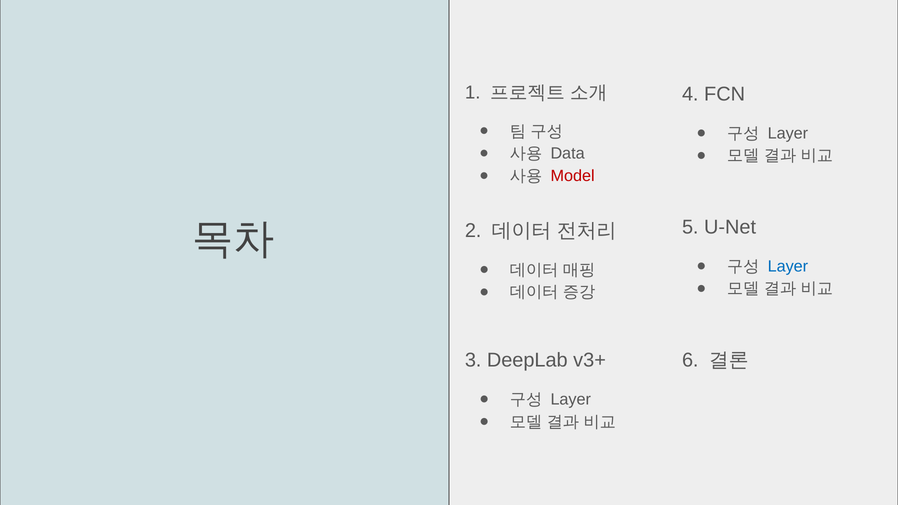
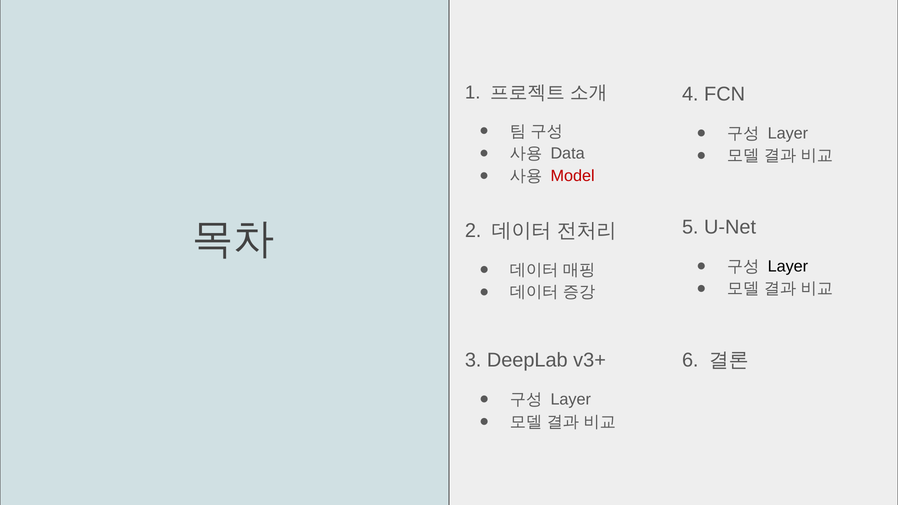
Layer colour: blue -> black (788, 266)
